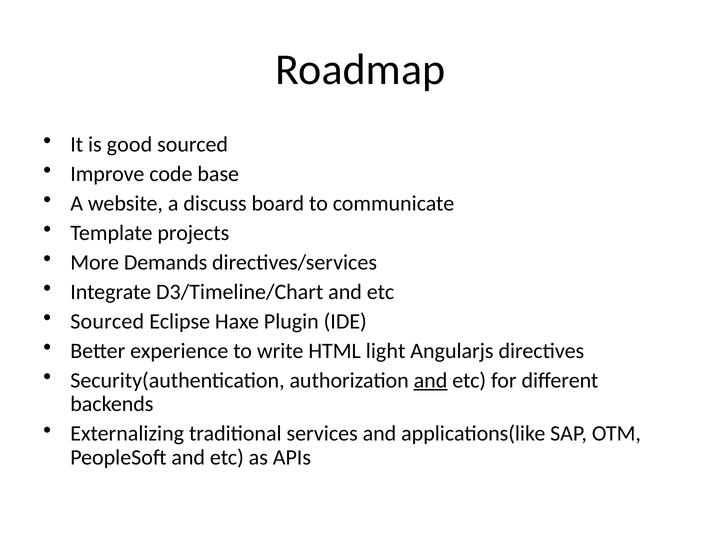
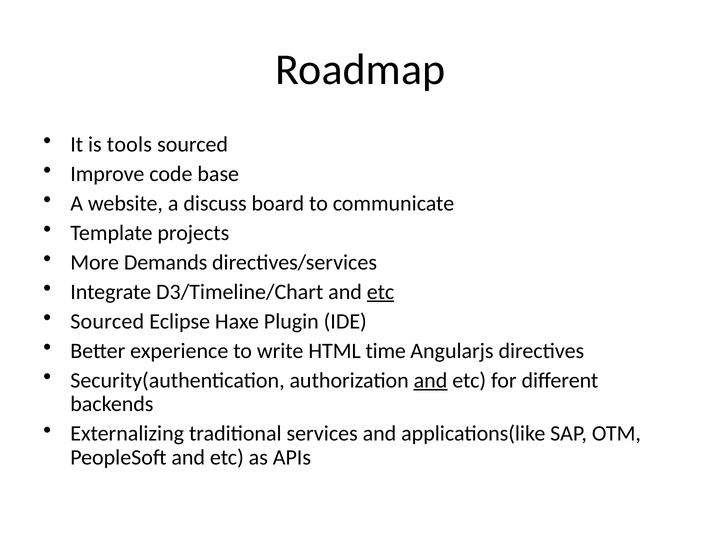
good: good -> tools (129, 145)
etc underline: none -> present (381, 292)
light: light -> time (386, 351)
